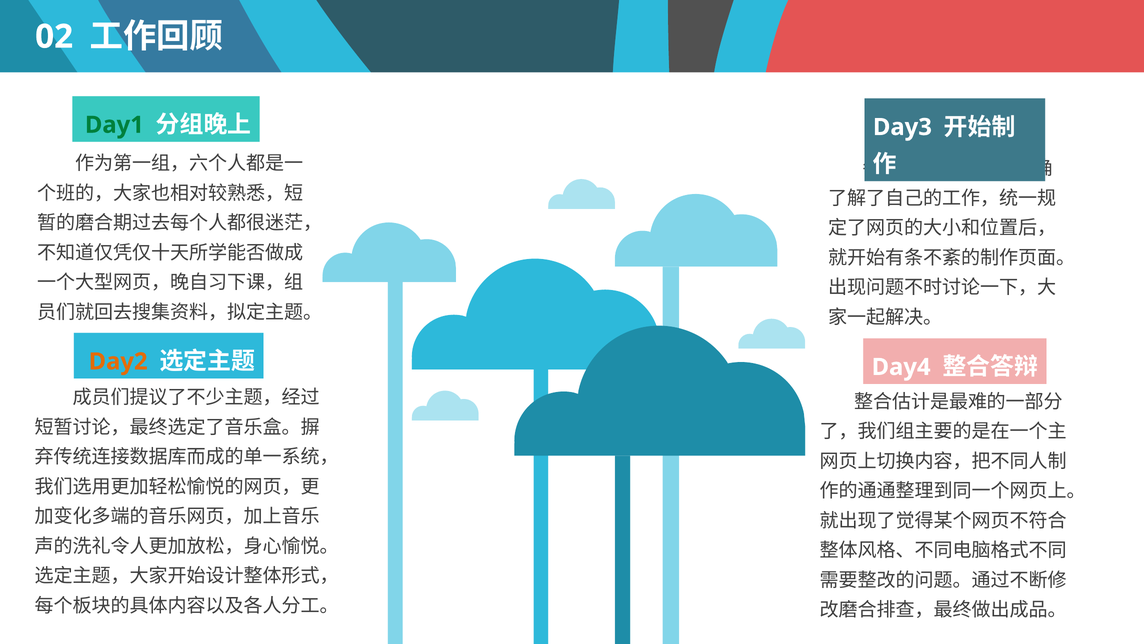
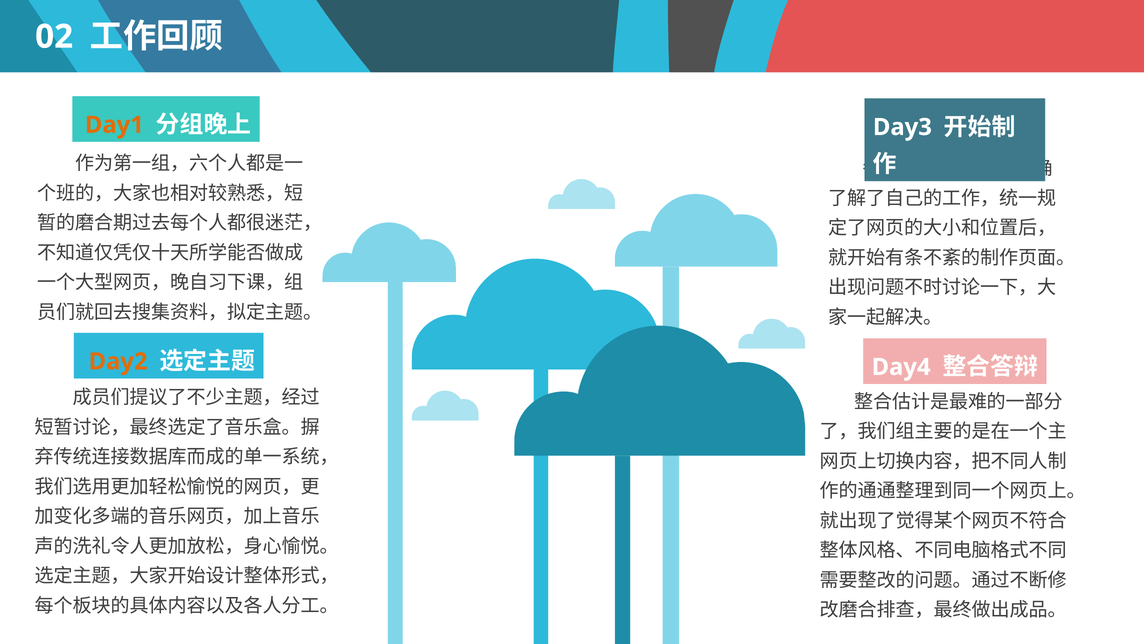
Day1 colour: green -> orange (114, 125)
